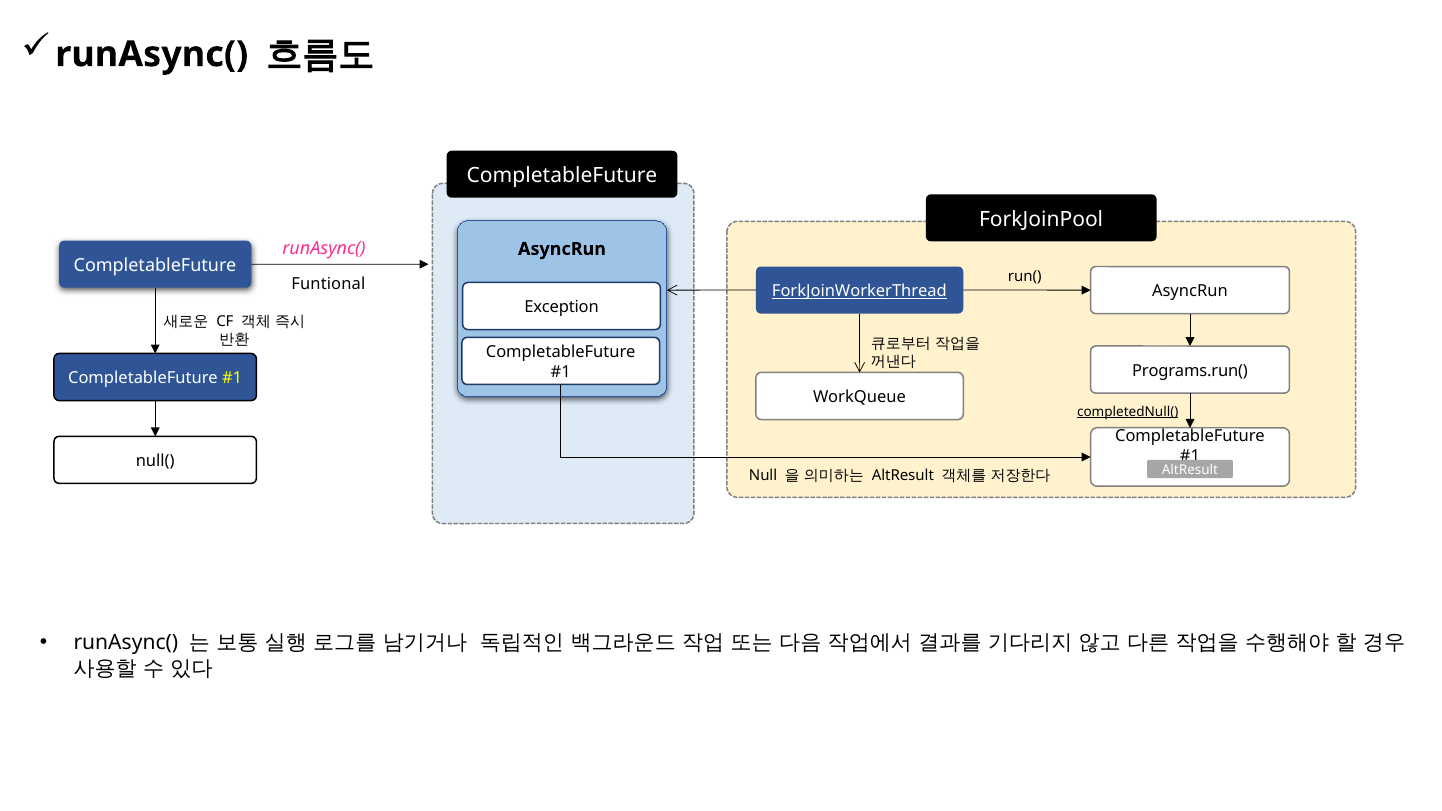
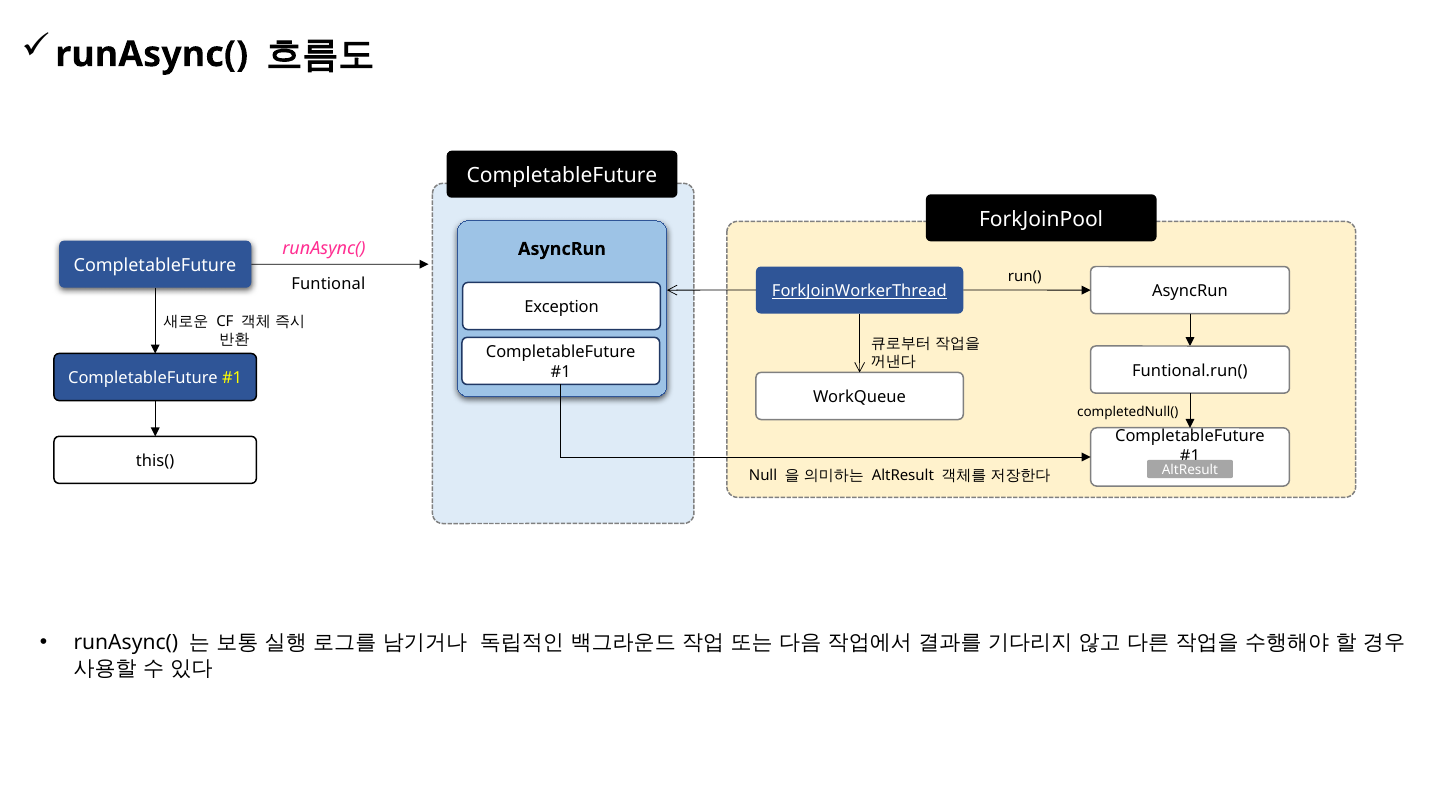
Programs.run(: Programs.run( -> Funtional.run( (1190, 371)
completedNull( underline: present -> none (1128, 412)
null(: null( -> this( (155, 461)
